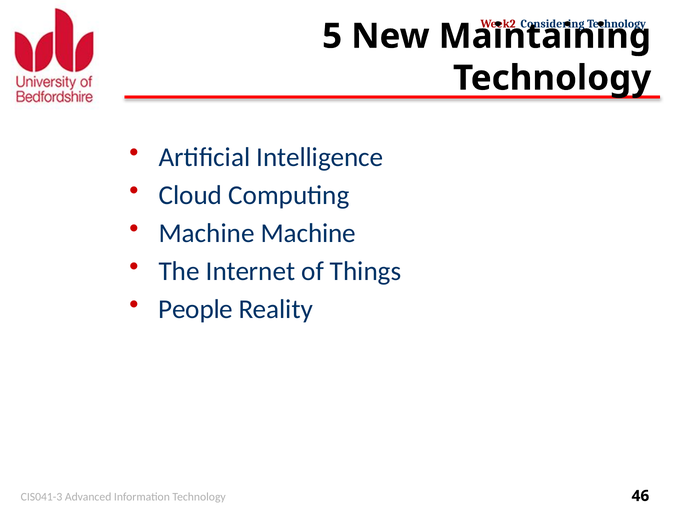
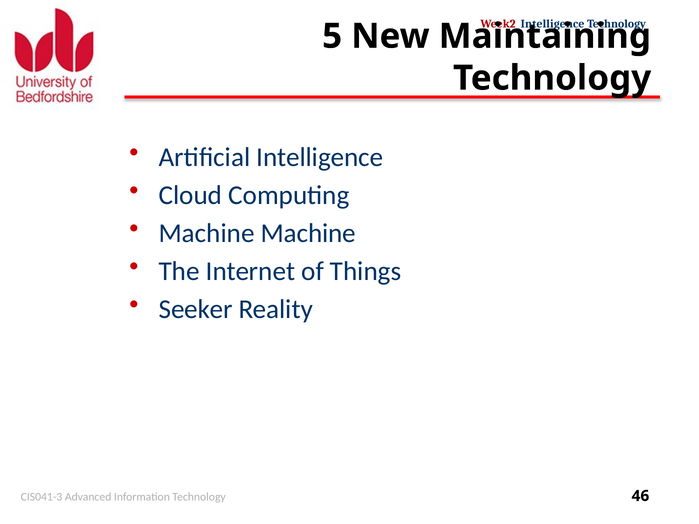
Considering: Considering -> Intelligence (553, 24)
People: People -> Seeker (196, 310)
